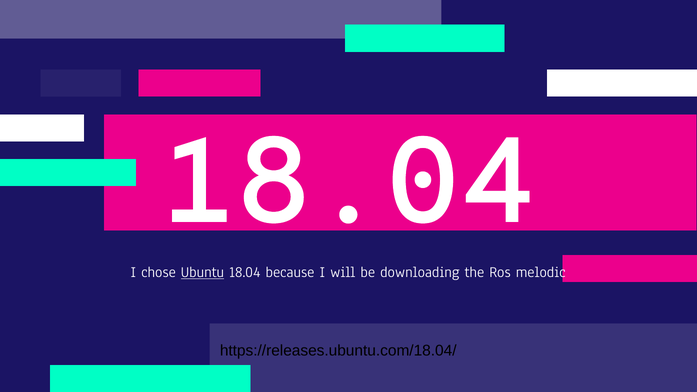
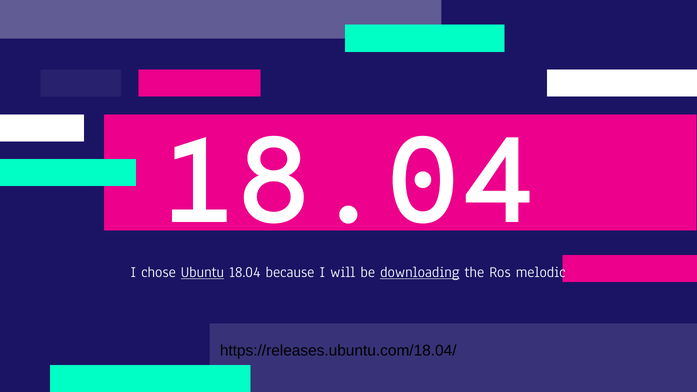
downloading underline: none -> present (420, 272)
